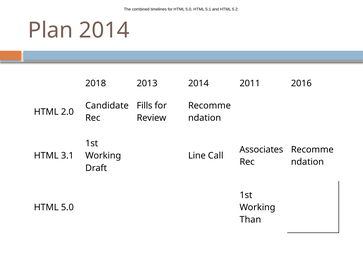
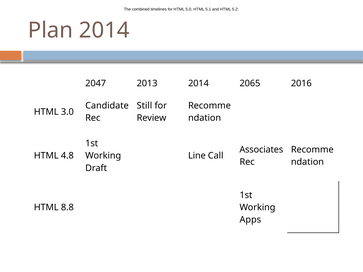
2018: 2018 -> 2047 (96, 83)
2011: 2011 -> 2065 (250, 83)
Fills: Fills -> Still (144, 106)
2.0: 2.0 -> 3.0 (67, 112)
3.1: 3.1 -> 4.8 (67, 156)
5.0: 5.0 -> 8.8 (67, 208)
Than: Than -> Apps (250, 220)
